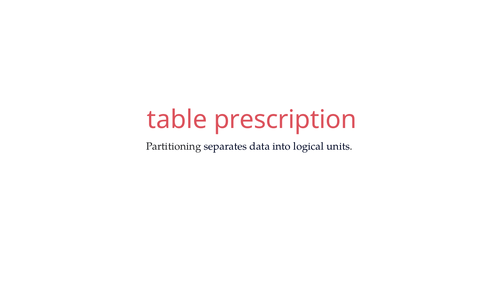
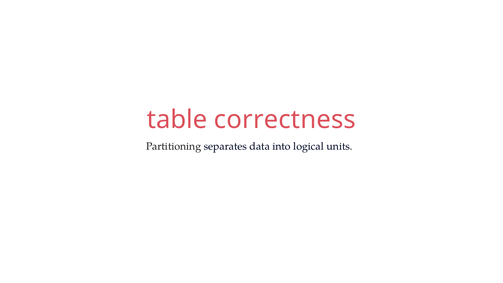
prescription: prescription -> correctness (285, 120)
